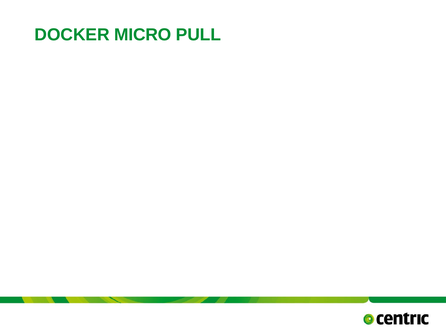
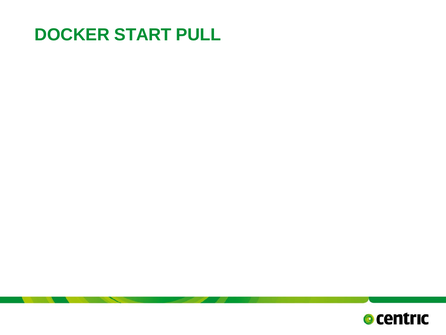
MICRO: MICRO -> START (143, 35)
